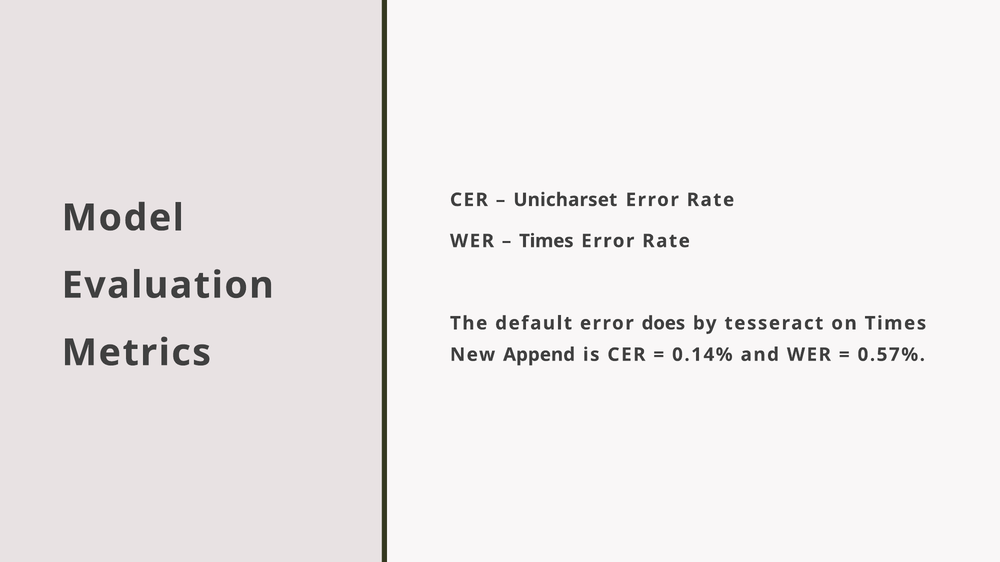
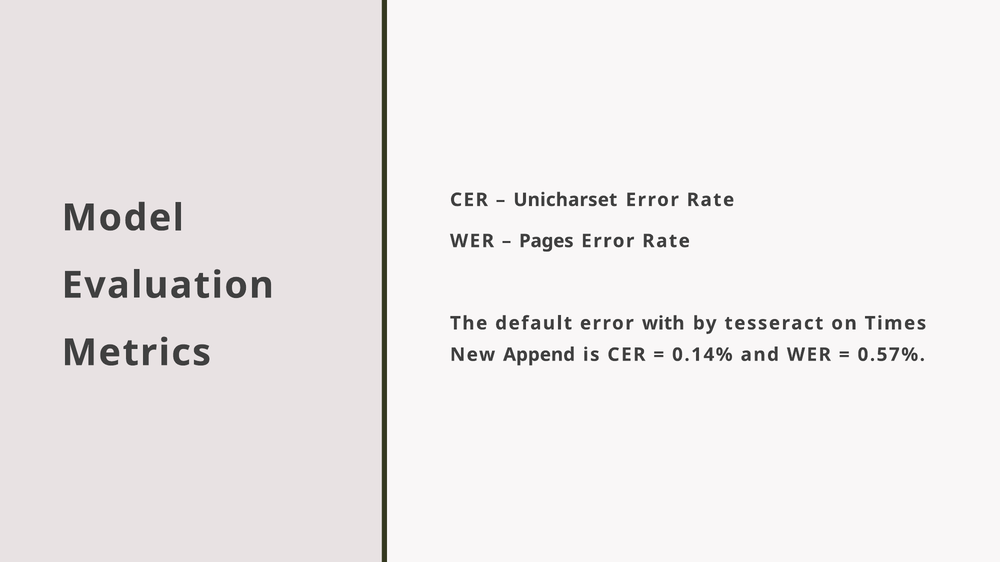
Times: Times -> Pages (546, 241)
does: does -> with (663, 324)
